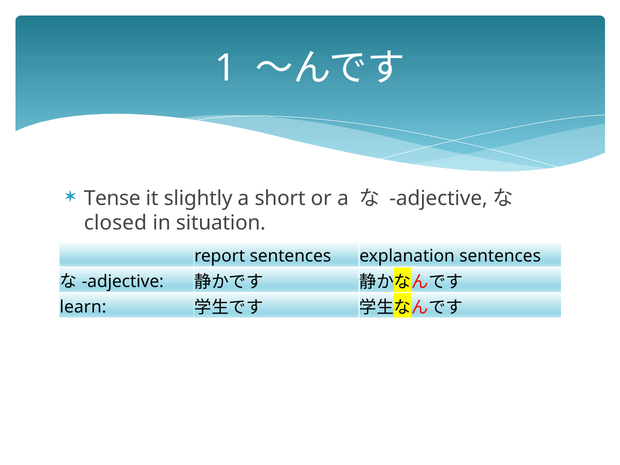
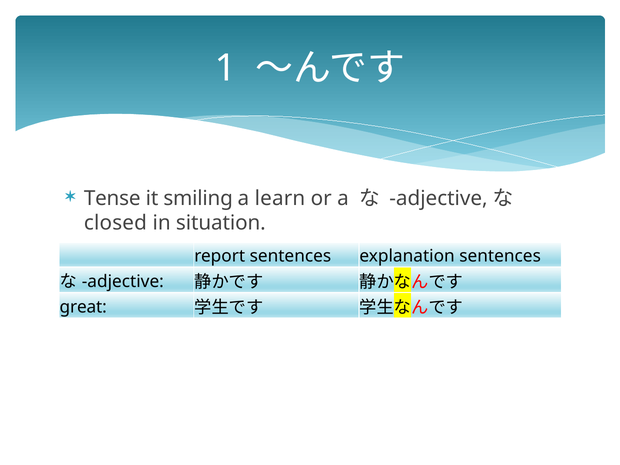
slightly: slightly -> smiling (198, 198)
short: short -> learn (280, 198)
learn: learn -> great (83, 307)
